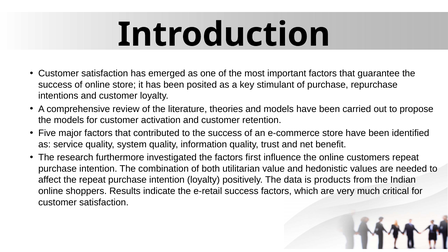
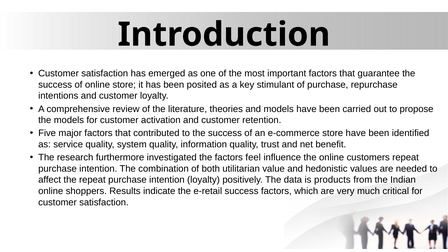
first: first -> feel (253, 157)
